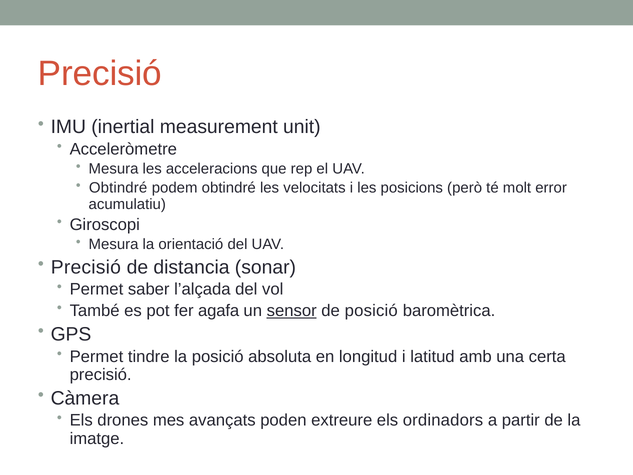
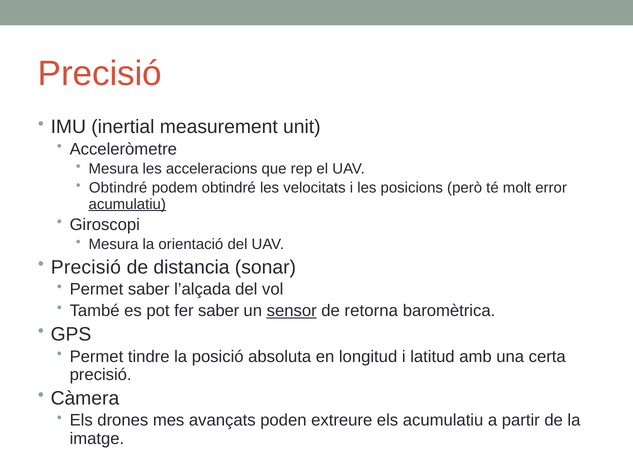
acumulatiu underline: none -> present (127, 204)
fer agafa: agafa -> saber (219, 310)
de posició: posició -> retorna (371, 310)
els ordinadors: ordinadors -> acumulatiu (443, 420)
